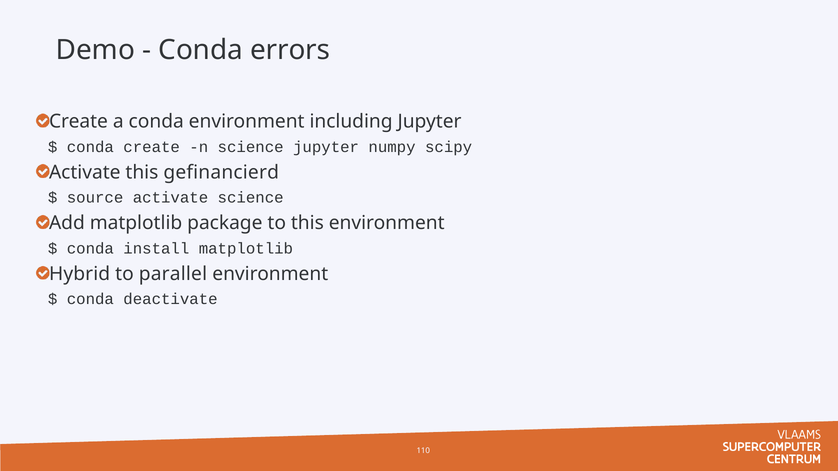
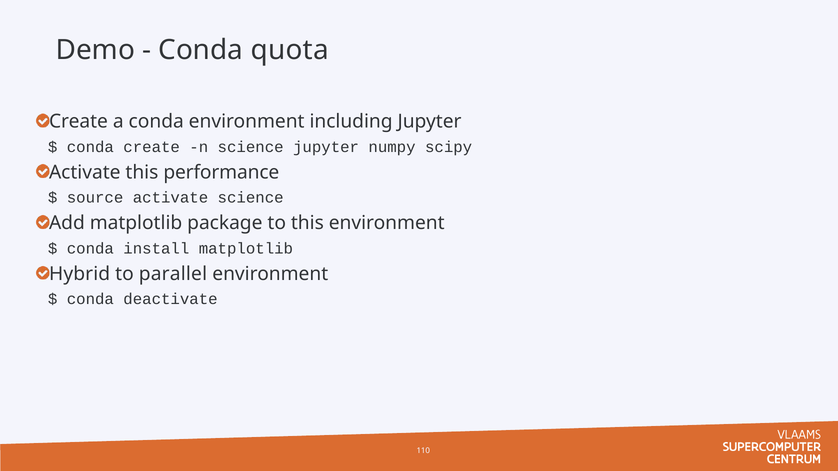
errors: errors -> quota (290, 50)
gefinancierd: gefinancierd -> performance (221, 172)
